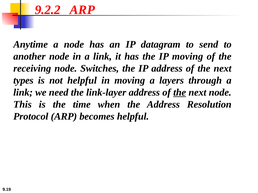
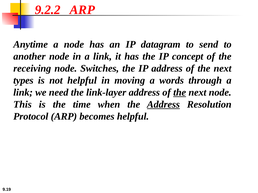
IP moving: moving -> concept (188, 57)
layers: layers -> words (172, 81)
Address underline: none -> present (163, 105)
